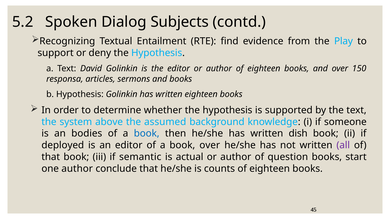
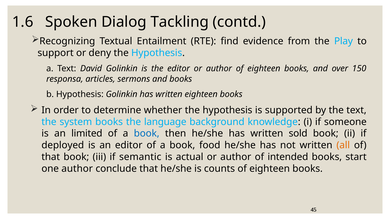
5.2: 5.2 -> 1.6 (23, 22)
Subjects: Subjects -> Tackling (180, 22)
system above: above -> books (109, 122)
assumed: assumed -> language (165, 122)
bodies: bodies -> limited (87, 134)
dish: dish -> sold (298, 134)
book over: over -> food (210, 145)
all colour: purple -> orange (343, 145)
question: question -> intended (288, 157)
